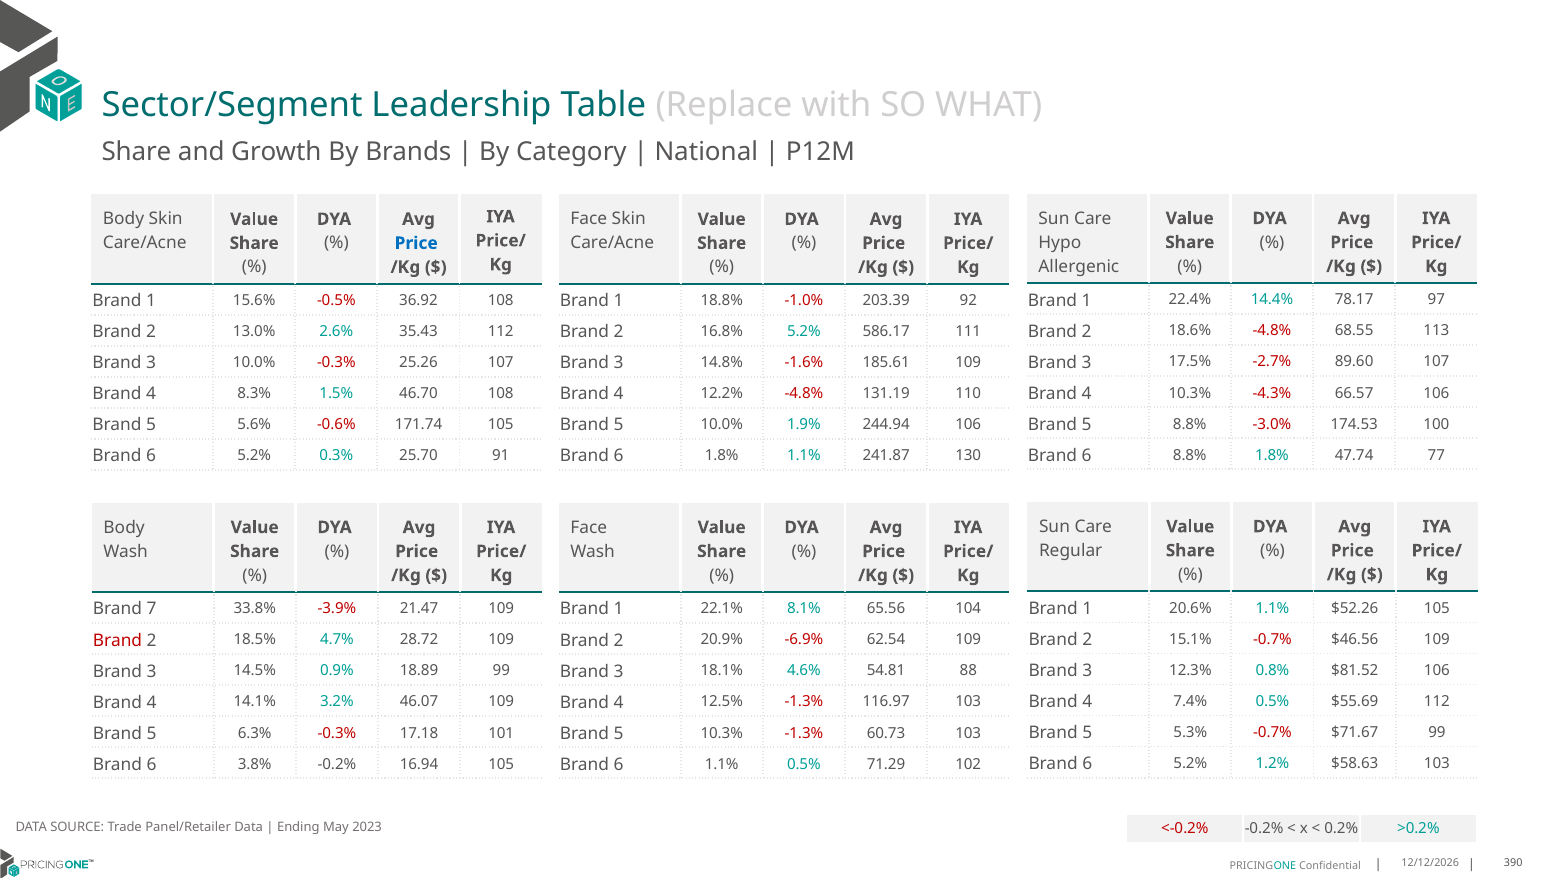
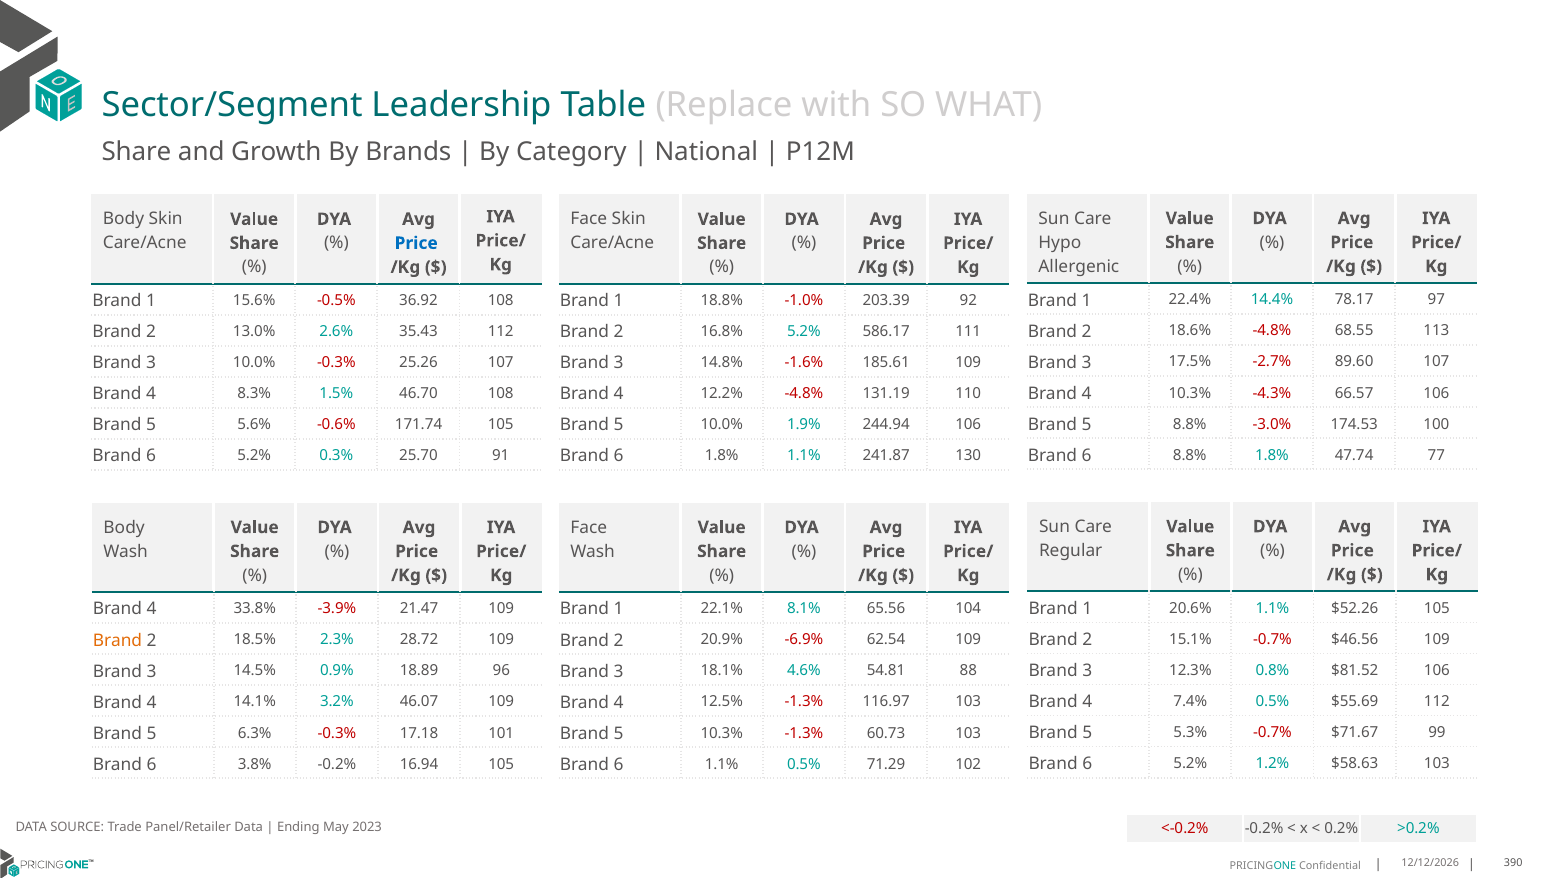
7: 7 -> 4 (152, 609)
Brand colour: red -> orange (118, 640)
4.7%: 4.7% -> 2.3% (337, 640)
18.89 99: 99 -> 96 (501, 671)
